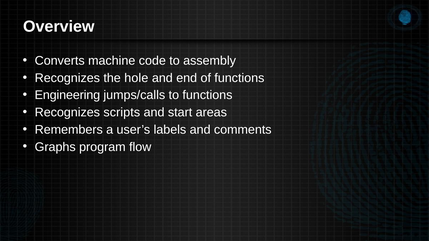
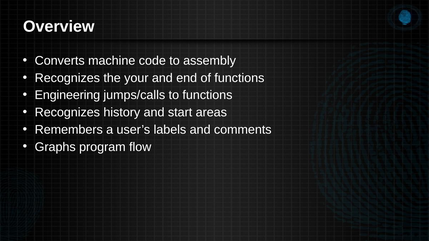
hole: hole -> your (136, 78)
scripts: scripts -> history (122, 113)
